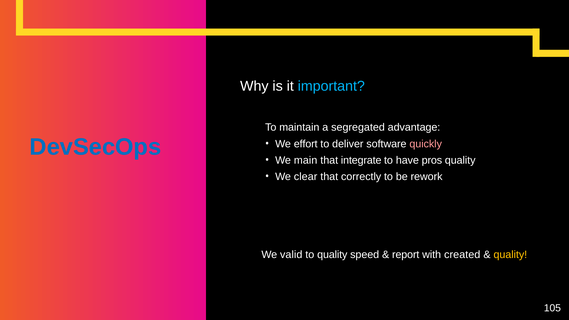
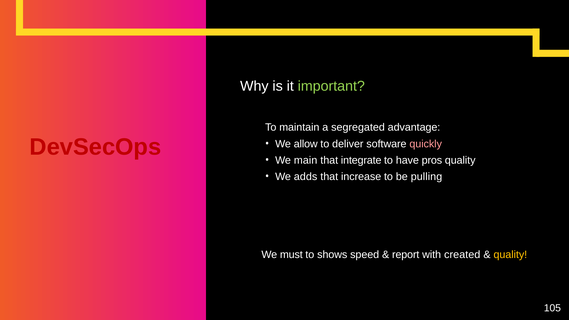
important colour: light blue -> light green (331, 86)
DevSecOps colour: blue -> red (95, 147)
effort: effort -> allow (306, 144)
clear: clear -> adds (306, 177)
correctly: correctly -> increase (361, 177)
rework: rework -> pulling (426, 177)
valid: valid -> must (291, 255)
to quality: quality -> shows (332, 255)
